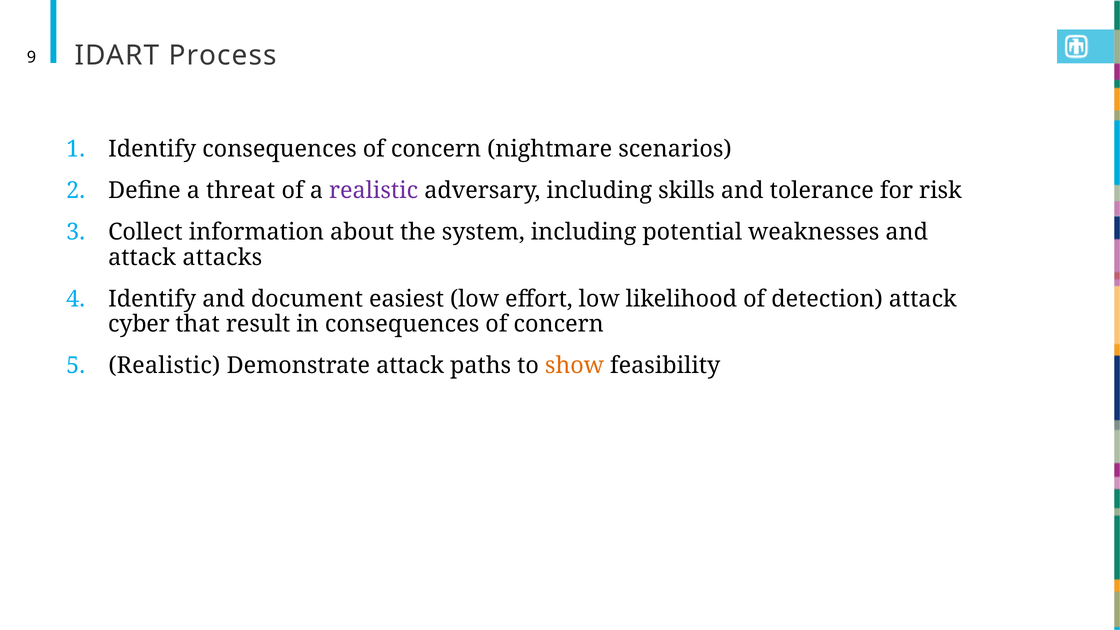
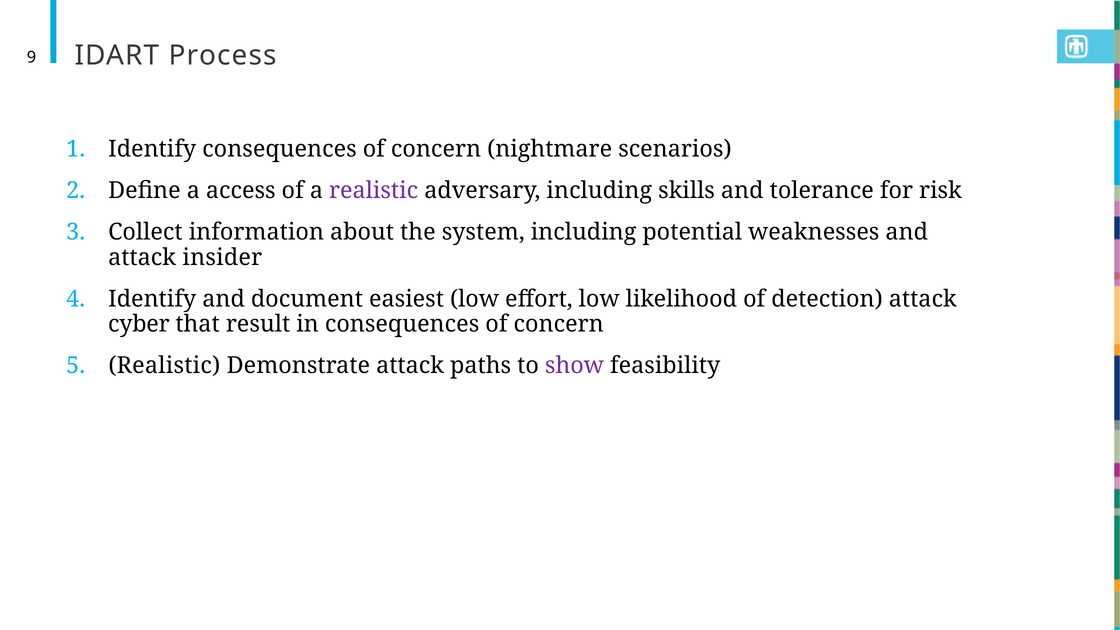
threat: threat -> access (241, 191)
attacks: attacks -> insider (222, 257)
show colour: orange -> purple (574, 366)
